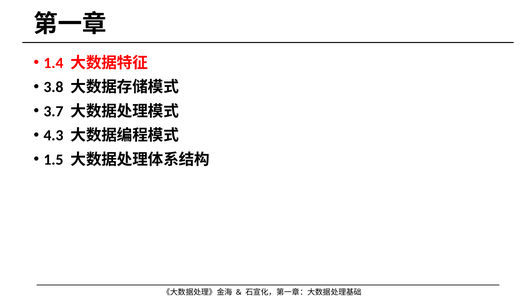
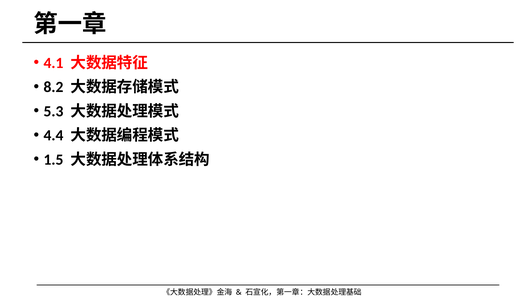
1.4: 1.4 -> 4.1 (53, 63)
3.8: 3.8 -> 8.2 (53, 87)
3.7: 3.7 -> 5.3 (53, 111)
4.3: 4.3 -> 4.4 (53, 135)
